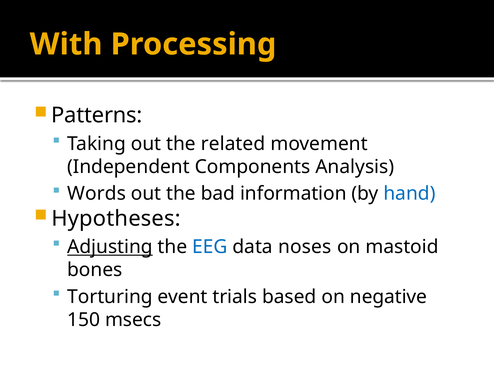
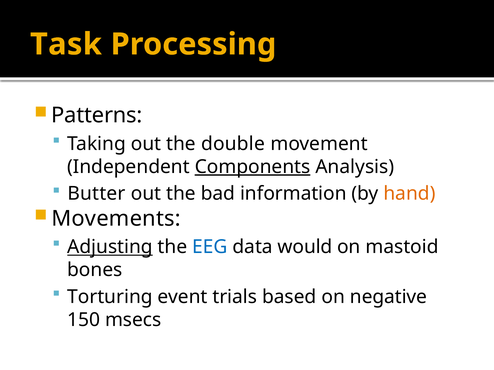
With: With -> Task (66, 44)
related: related -> double (233, 144)
Components underline: none -> present (253, 167)
Words: Words -> Butter (96, 194)
hand colour: blue -> orange (409, 194)
Hypotheses: Hypotheses -> Movements (116, 219)
noses: noses -> would (305, 247)
